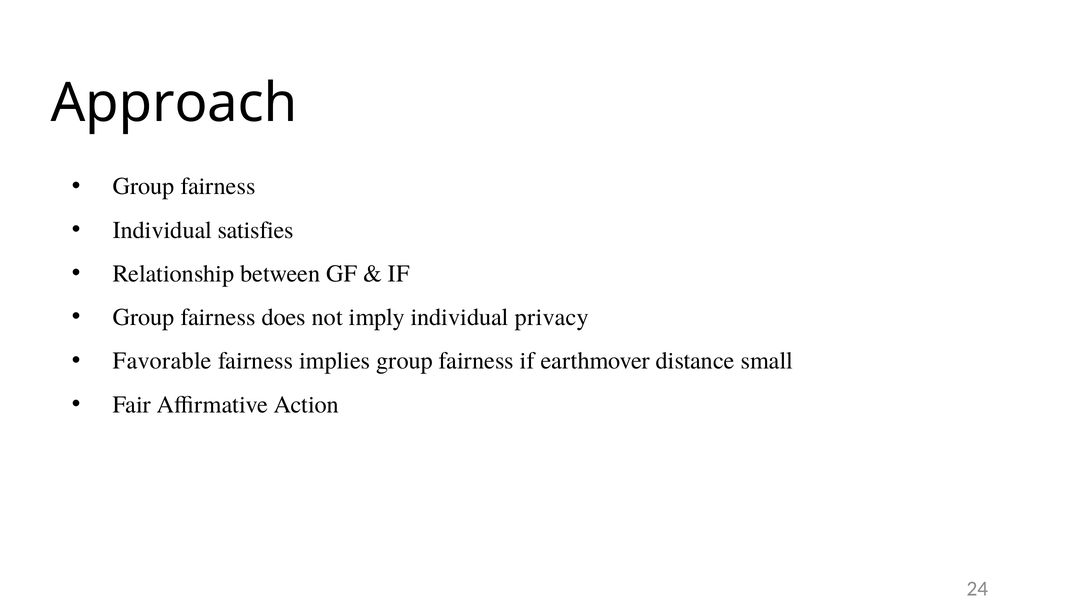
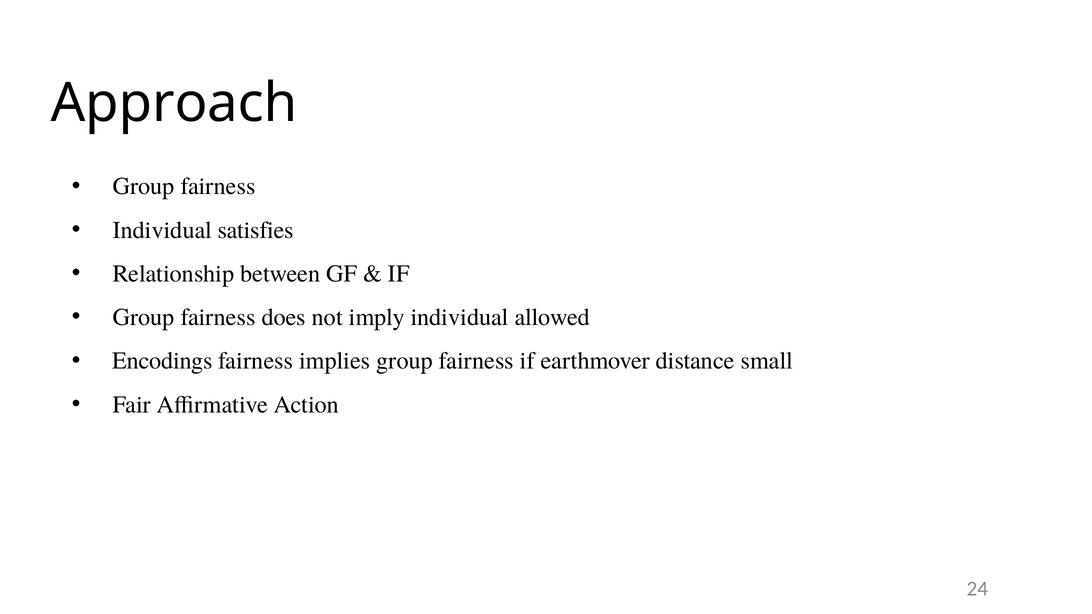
privacy: privacy -> allowed (552, 317)
Favorable: Favorable -> Encodings (163, 361)
